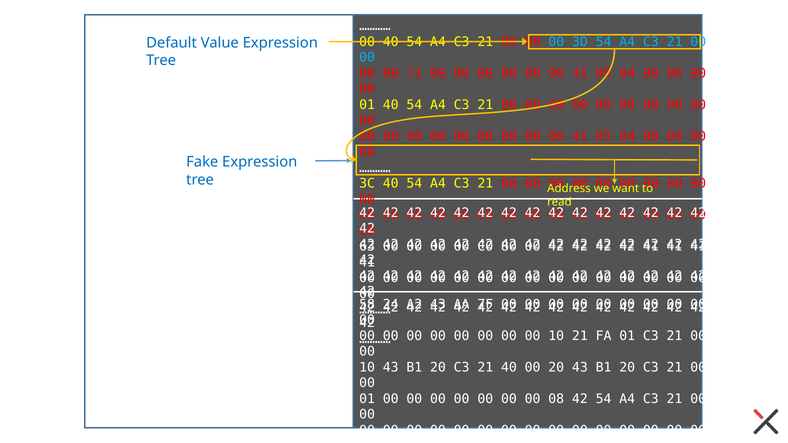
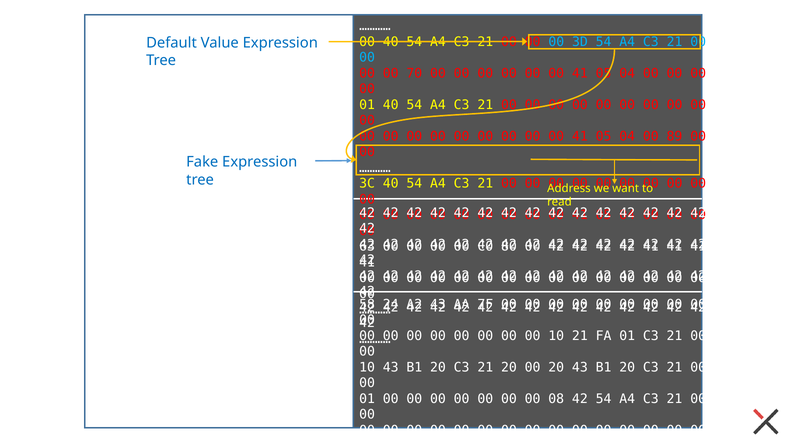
71: 71 -> 70 (414, 73)
09: 09 -> 89 (674, 136)
21 40: 40 -> 20 (509, 368)
